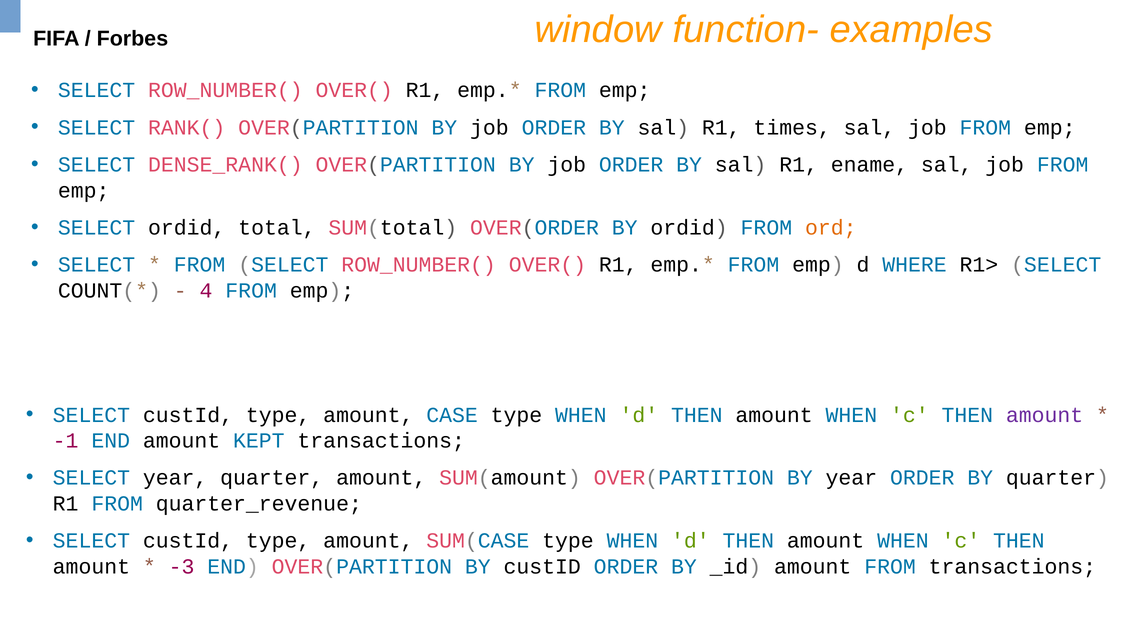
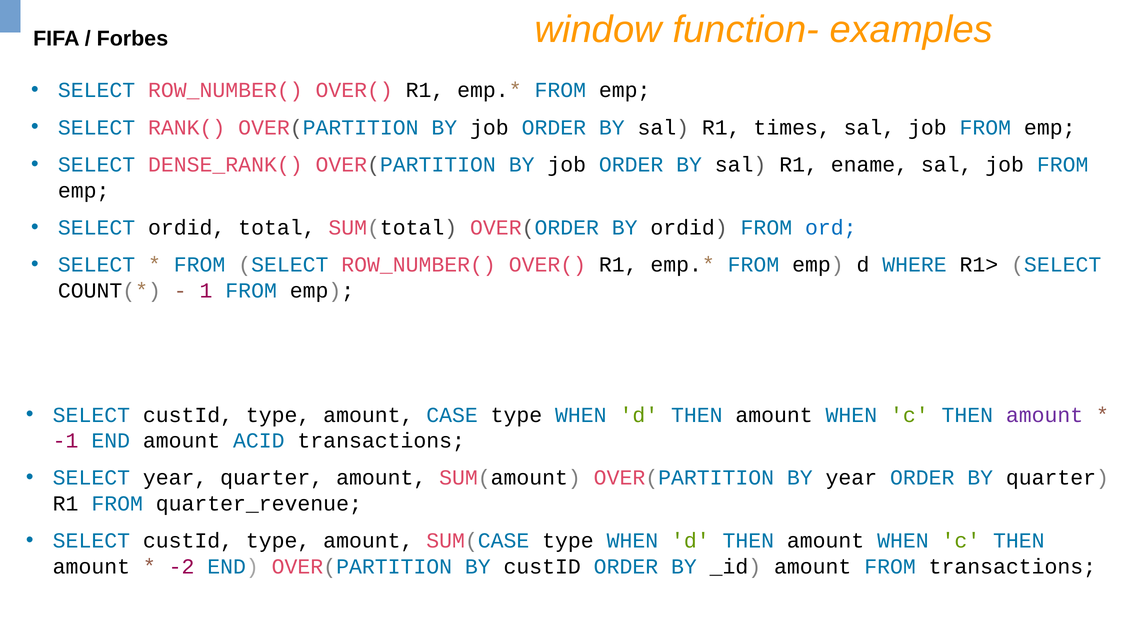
ord colour: orange -> blue (831, 228)
4: 4 -> 1 (206, 291)
KEPT: KEPT -> ACID (259, 441)
-3: -3 -> -2 (182, 567)
